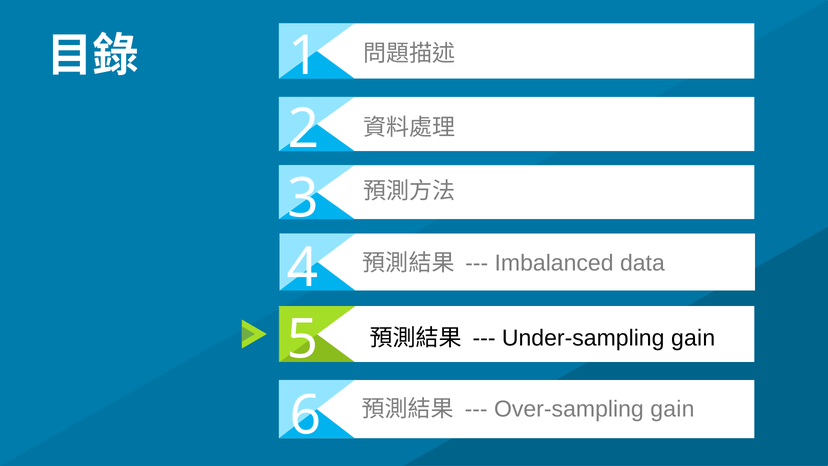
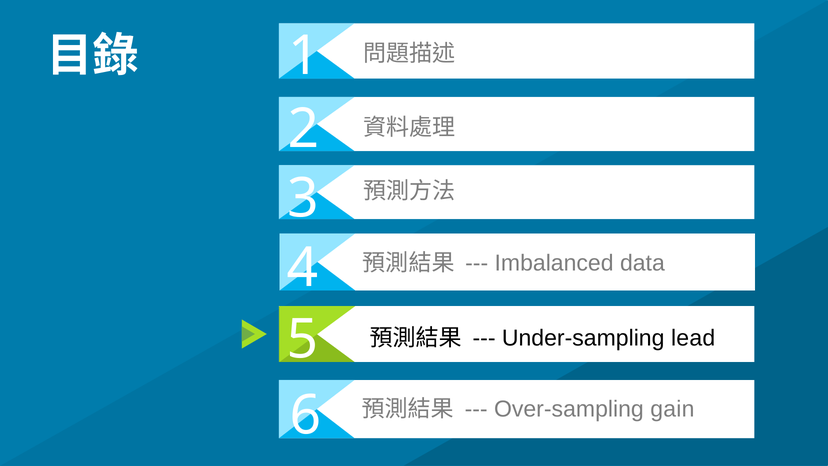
Under-sampling gain: gain -> lead (693, 338)
